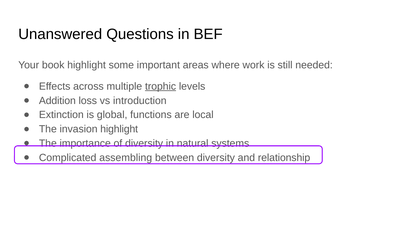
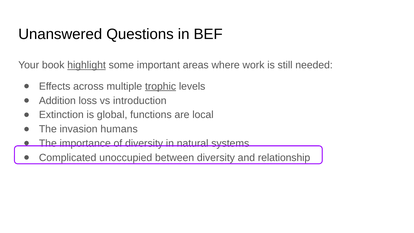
highlight underline: none -> present (87, 65)
invasion highlight: highlight -> humans (119, 129)
assembling: assembling -> unoccupied (126, 158)
